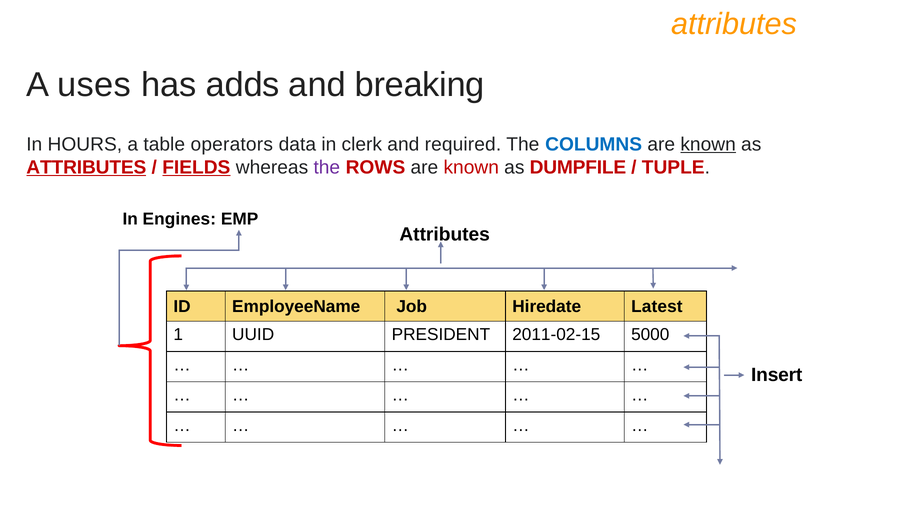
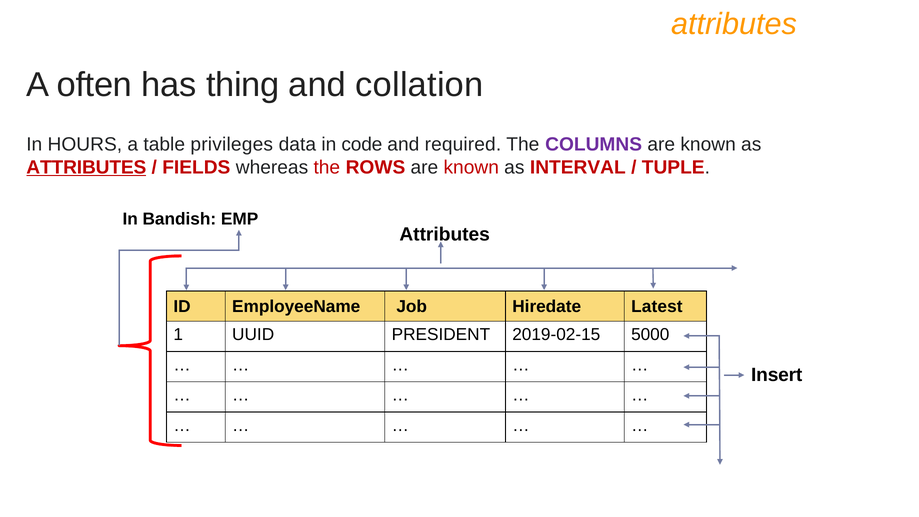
uses: uses -> often (94, 85)
adds: adds -> thing (243, 85)
breaking: breaking -> collation (419, 85)
operators: operators -> privileges (232, 144)
clerk: clerk -> code (362, 144)
COLUMNS colour: blue -> purple (594, 144)
known underline: present -> none (708, 144)
FIELDS underline: present -> none (196, 167)
the colour: purple -> red (327, 167)
DUMPFILE: DUMPFILE -> INTERVAL (578, 167)
Engines: Engines -> Bandish (179, 219)
2011-02-15: 2011-02-15 -> 2019-02-15 (556, 335)
